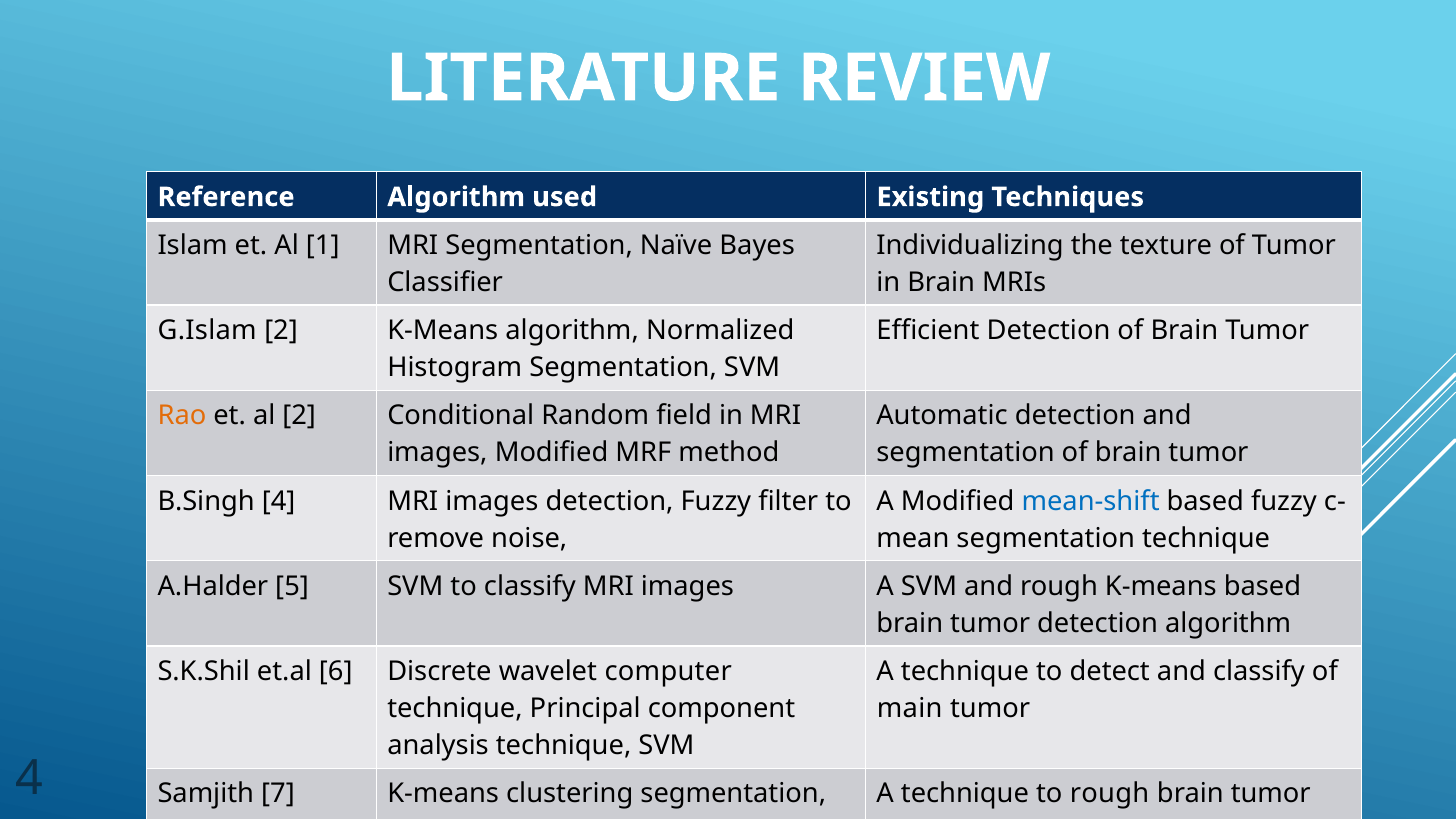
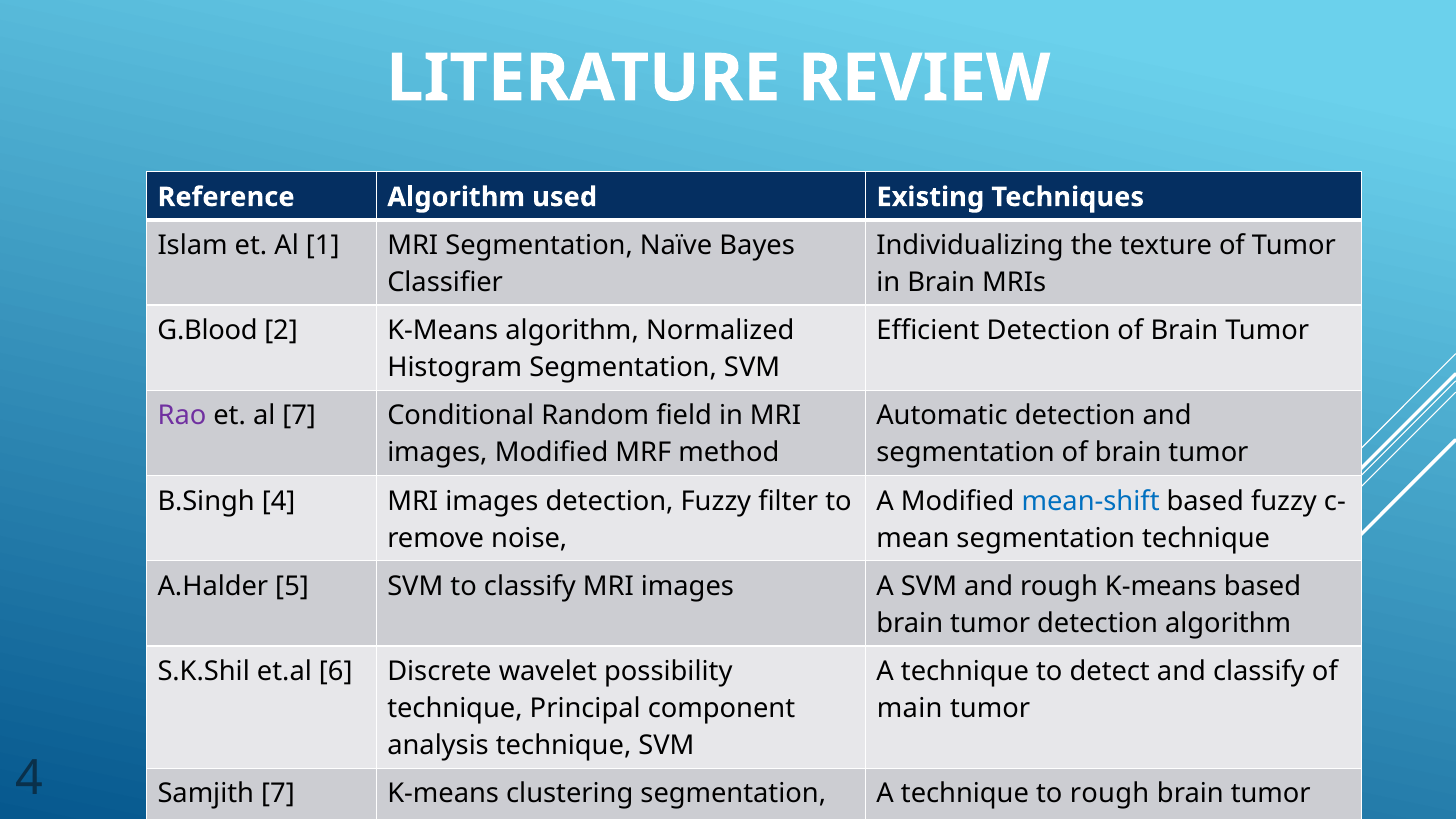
G.Islam: G.Islam -> G.Blood (208, 330)
Rao colour: orange -> purple (182, 416)
al 2: 2 -> 7 (299, 416)
computer: computer -> possibility (668, 672)
